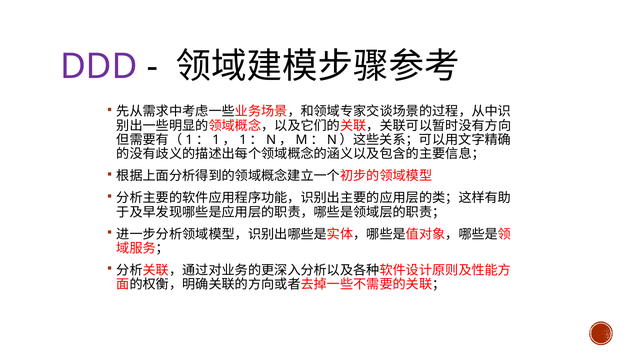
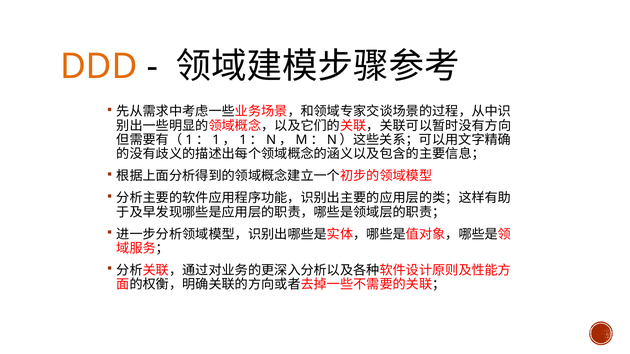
DDD colour: purple -> orange (99, 66)
